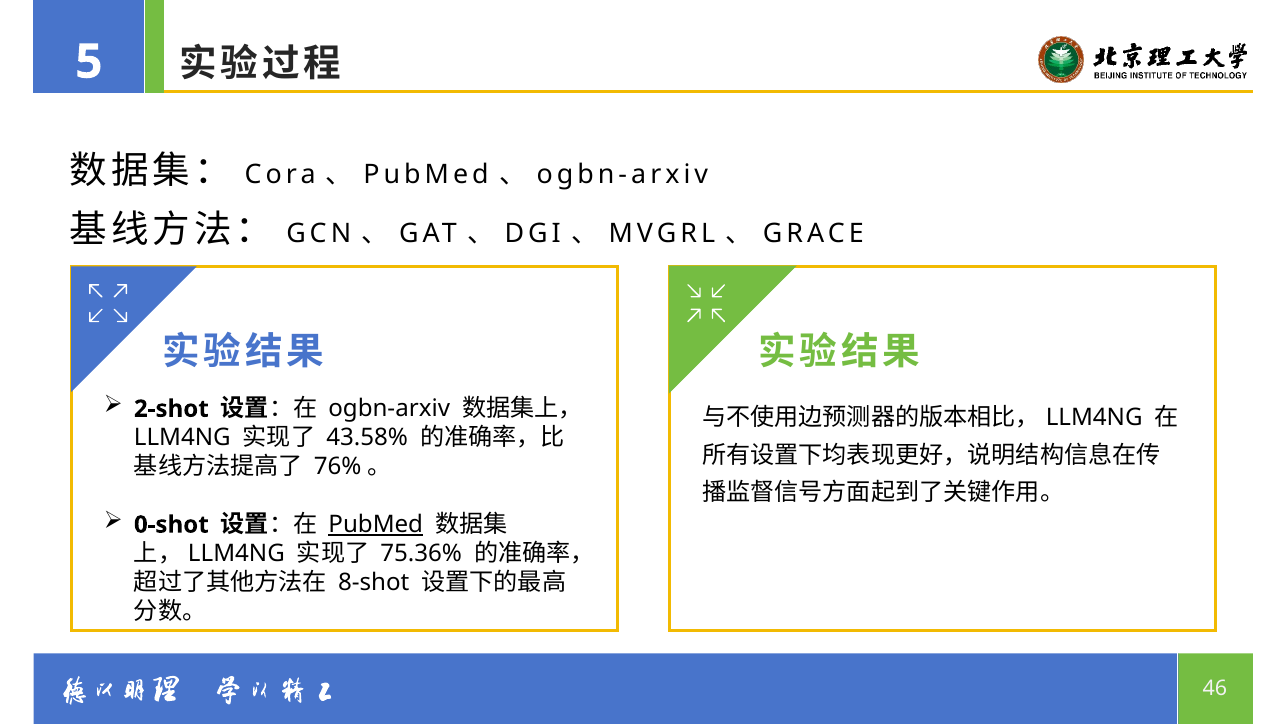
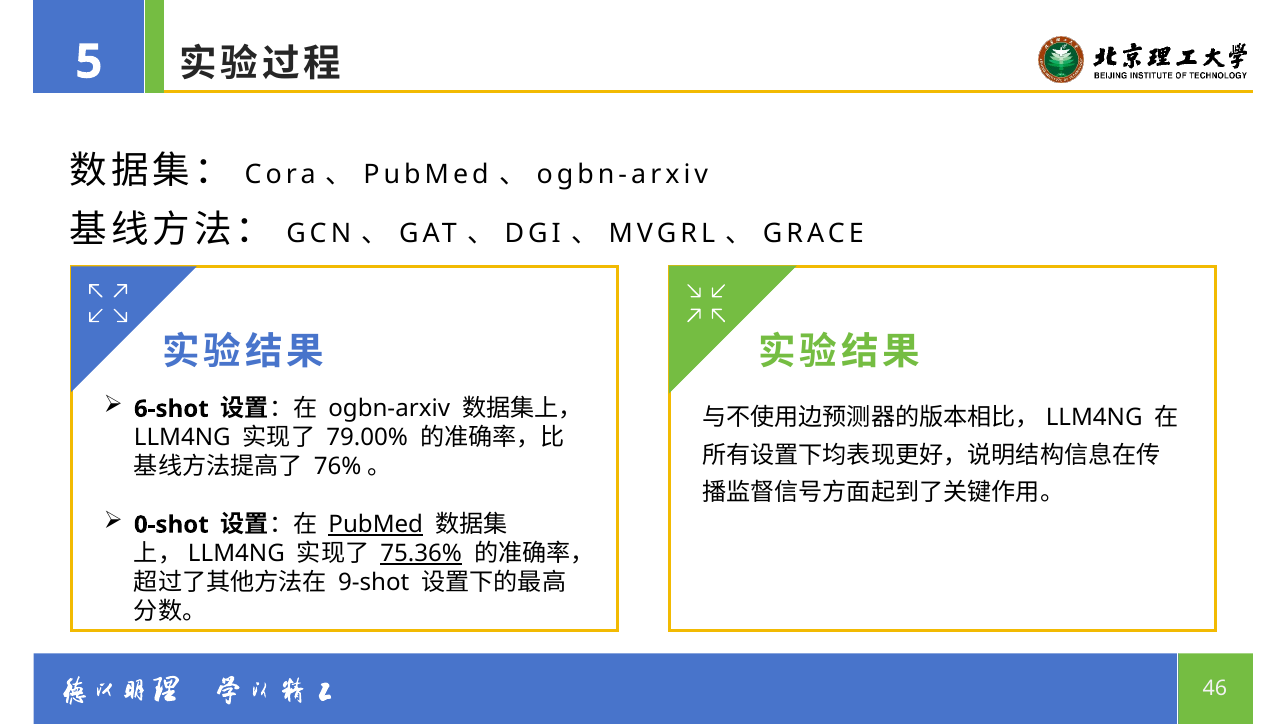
2-shot: 2-shot -> 6-shot (171, 409)
43.58%: 43.58% -> 79.00% (367, 438)
75.36% underline: none -> present (421, 554)
8-shot: 8-shot -> 9-shot (374, 583)
